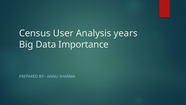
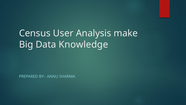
years: years -> make (126, 33)
Importance: Importance -> Knowledge (83, 44)
